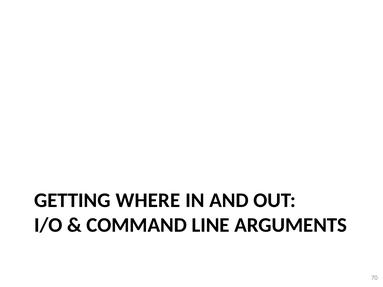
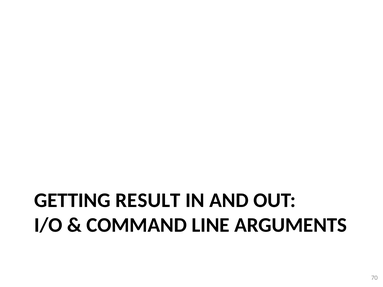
WHERE: WHERE -> RESULT (148, 200)
